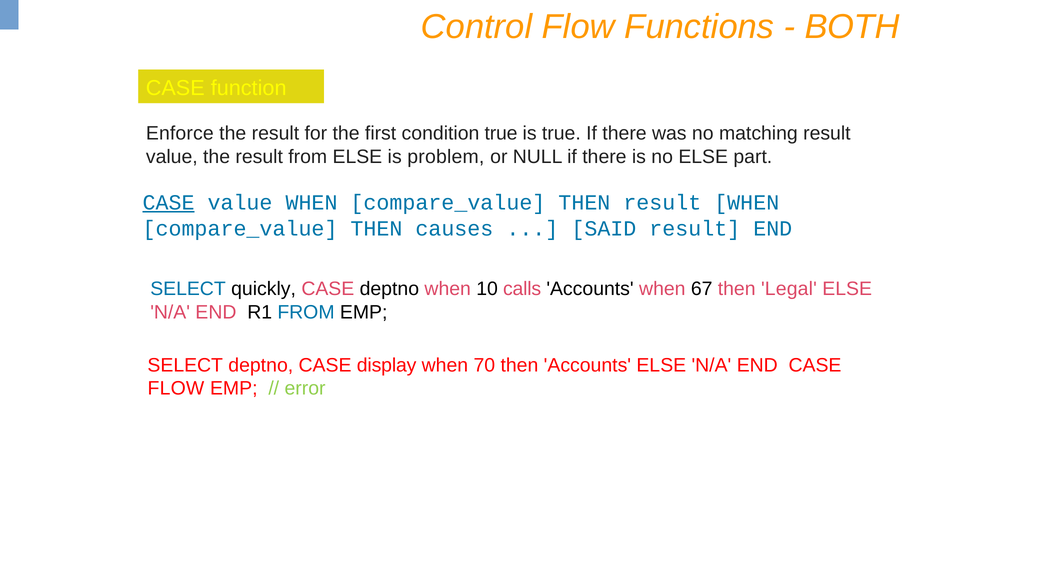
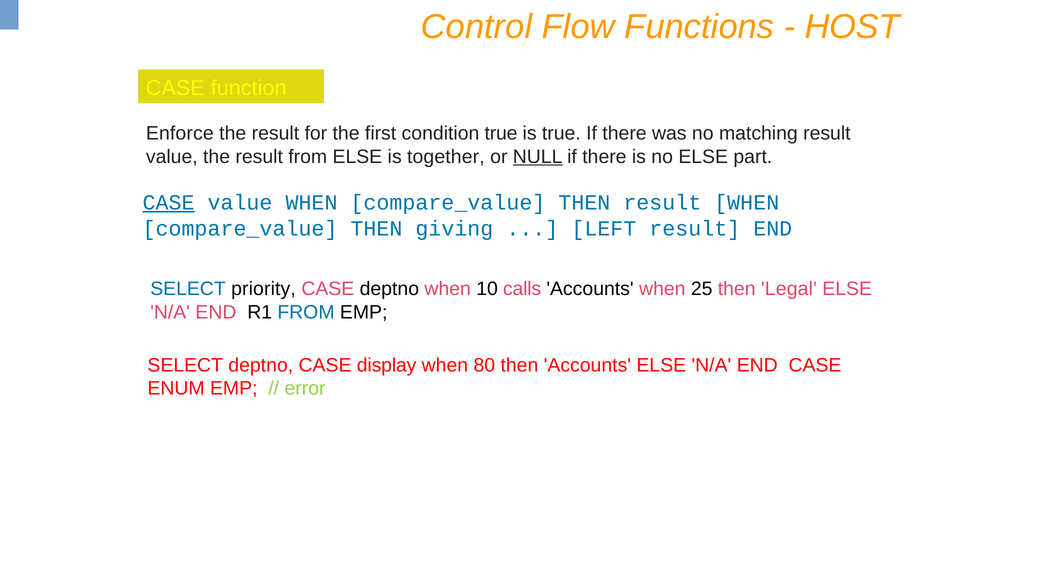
BOTH: BOTH -> HOST (852, 27)
problem: problem -> together (446, 157)
NULL underline: none -> present (538, 157)
causes: causes -> giving (454, 229)
SAID: SAID -> LEFT (604, 229)
quickly: quickly -> priority (263, 289)
67: 67 -> 25 (702, 289)
70: 70 -> 80 (484, 365)
FLOW: FLOW -> ENUM (176, 389)
